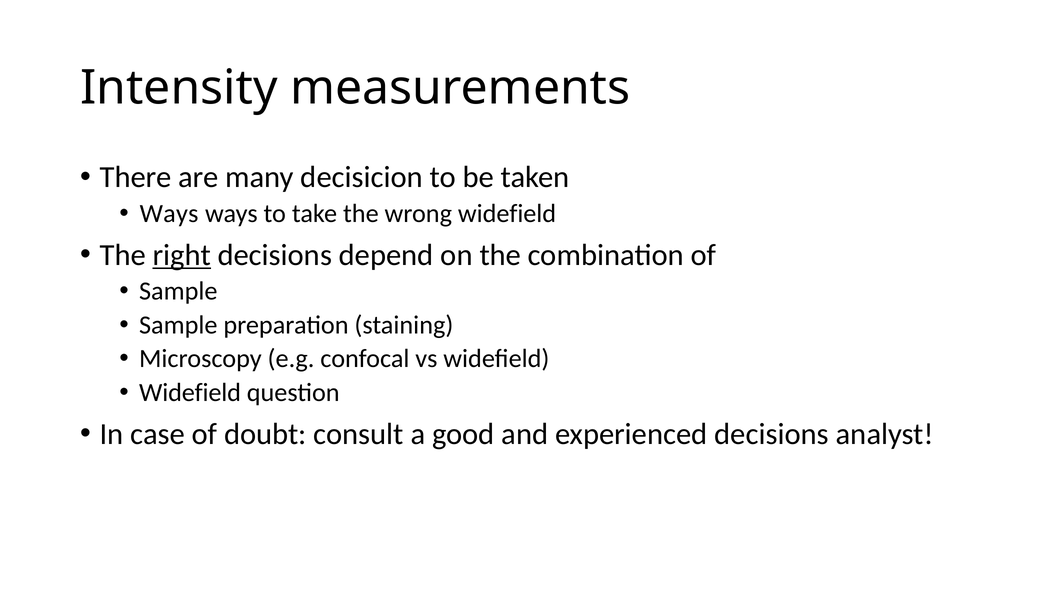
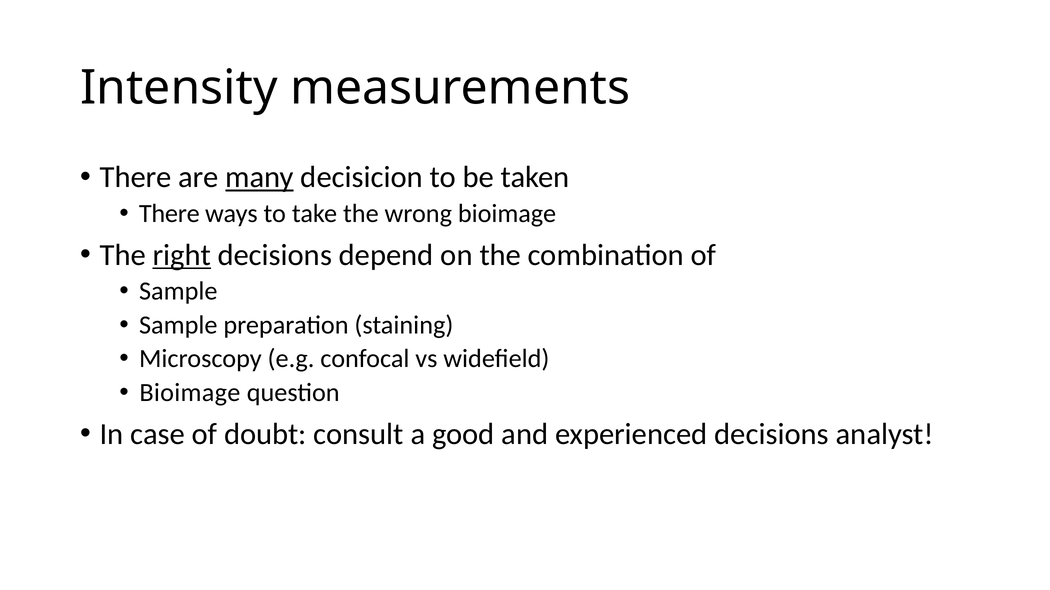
many underline: none -> present (260, 178)
Ways: Ways -> There (169, 214)
wrong widefield: widefield -> bioimage (507, 214)
Widefield: Widefield -> Bioimage (190, 393)
